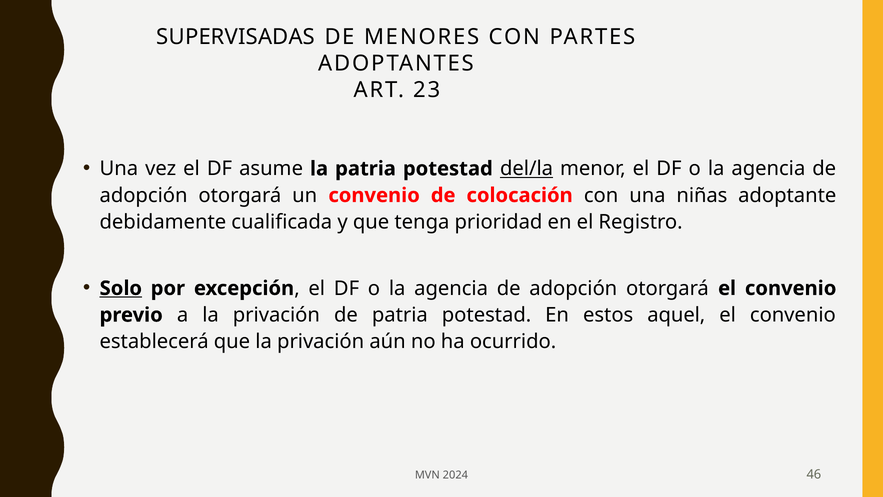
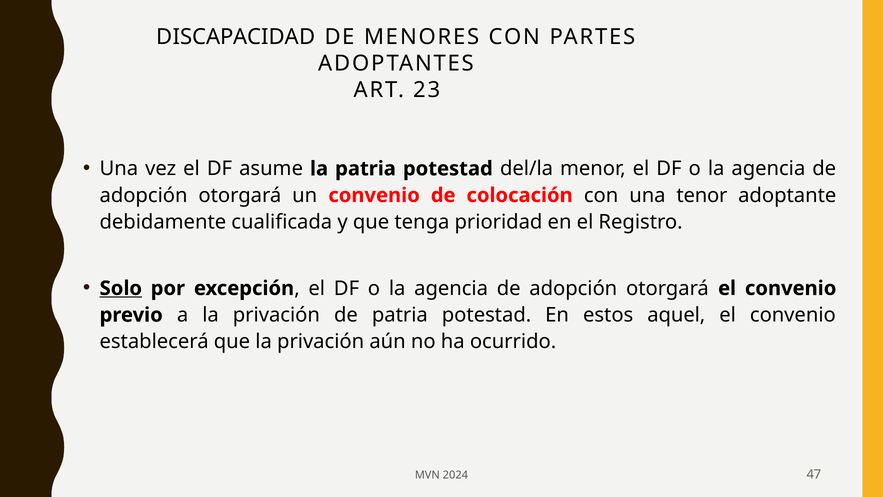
SUPERVISADAS: SUPERVISADAS -> DISCAPACIDAD (236, 37)
del/la underline: present -> none (527, 169)
niñas: niñas -> tenor (702, 195)
46: 46 -> 47 (814, 474)
